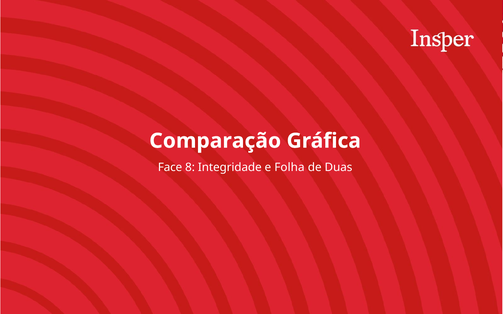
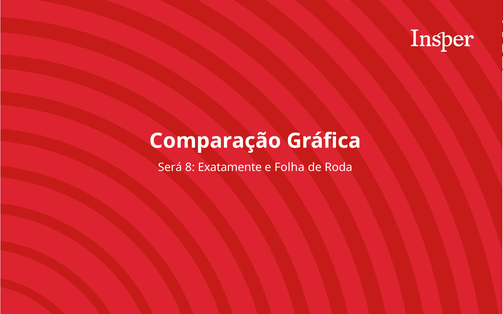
Face: Face -> Será (170, 168)
Integridade: Integridade -> Exatamente (230, 168)
Duas: Duas -> Roda (339, 168)
